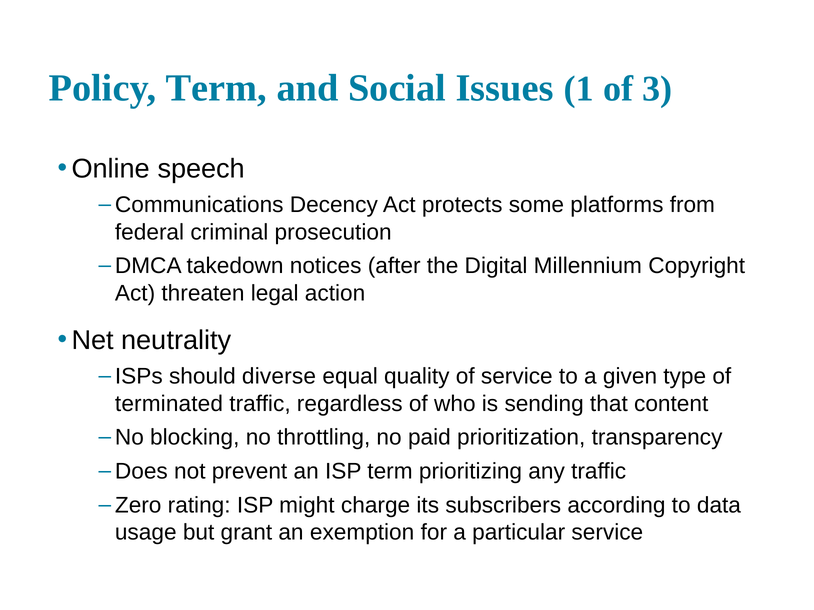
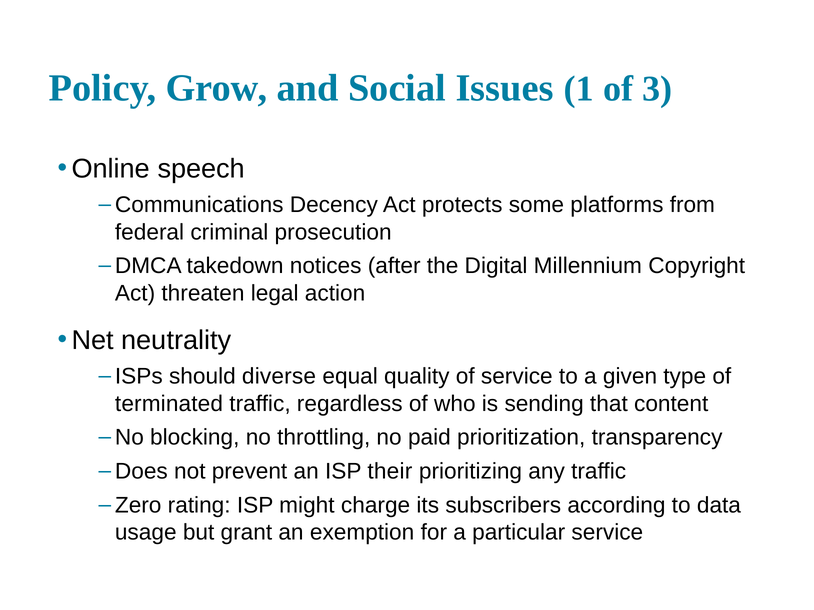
Policy Term: Term -> Grow (217, 88)
ISP term: term -> their (390, 472)
